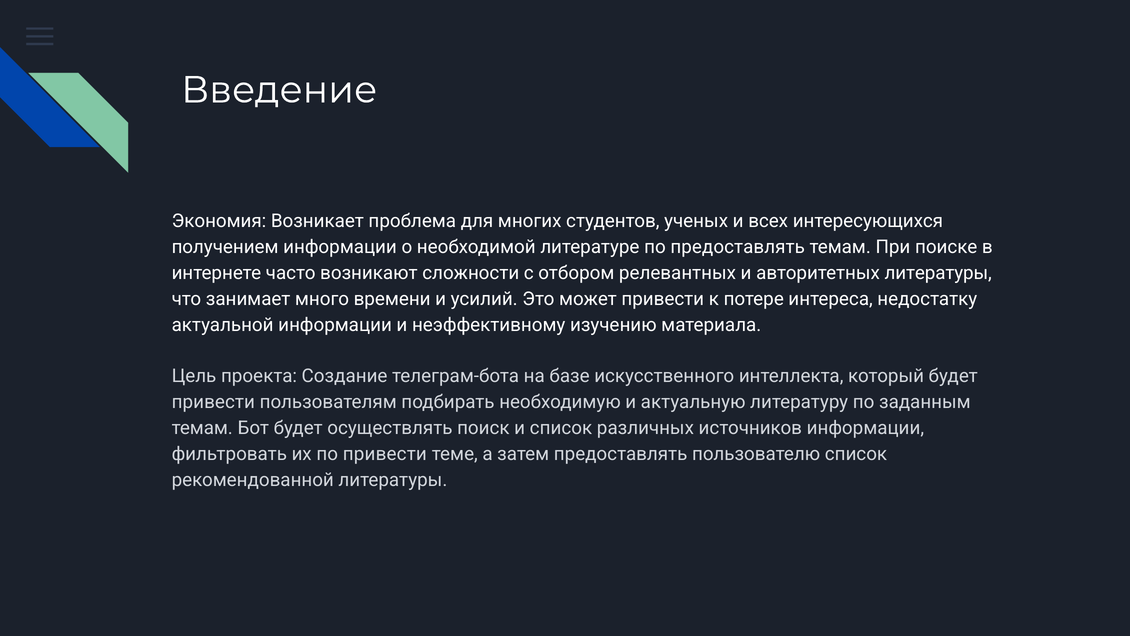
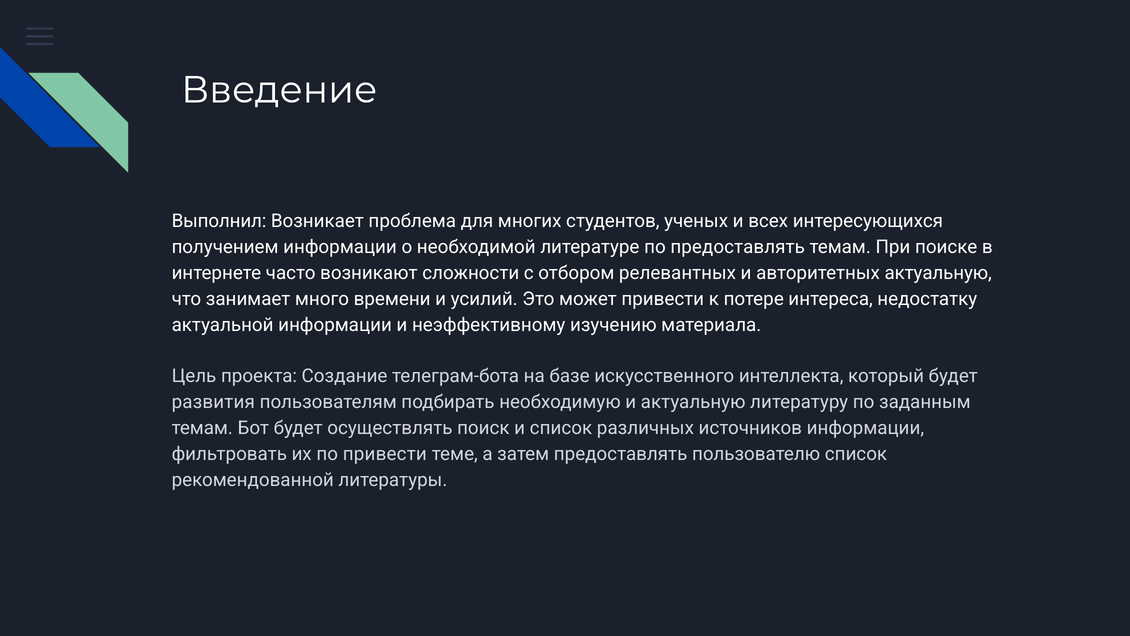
Экономия: Экономия -> Выполнил (219, 221)
авторитетных литературы: литературы -> актуальную (938, 273)
привести: привести -> развития (213, 402)
